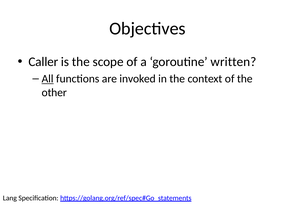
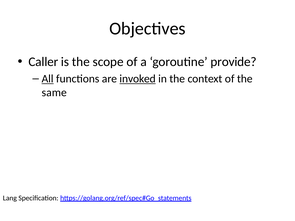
written: written -> provide (234, 62)
invoked underline: none -> present (138, 79)
other: other -> same (54, 93)
